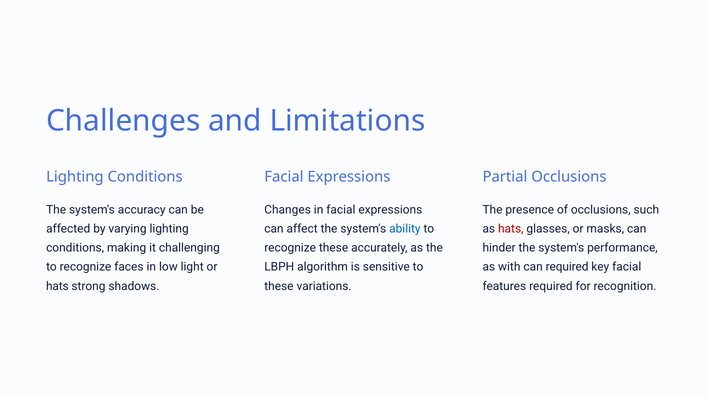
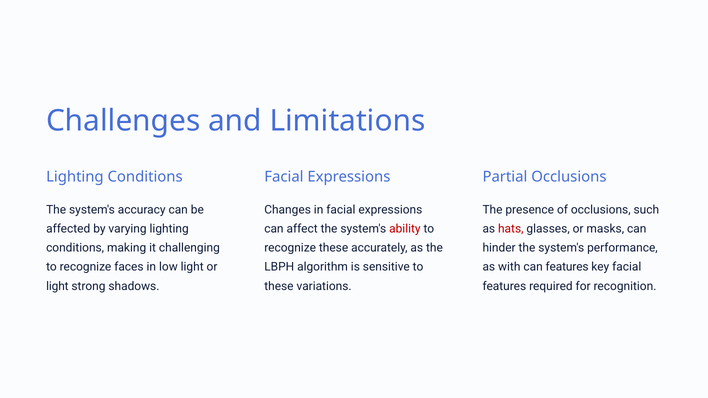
ability colour: blue -> red (405, 229)
can required: required -> features (567, 267)
hats: hats -> light (57, 286)
